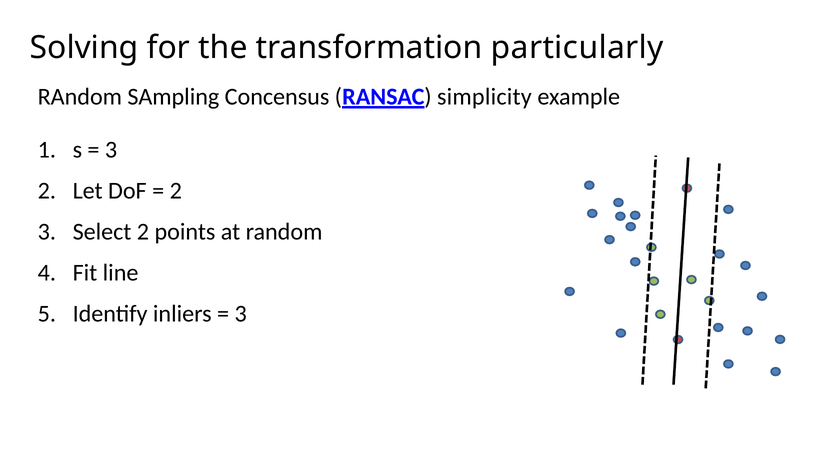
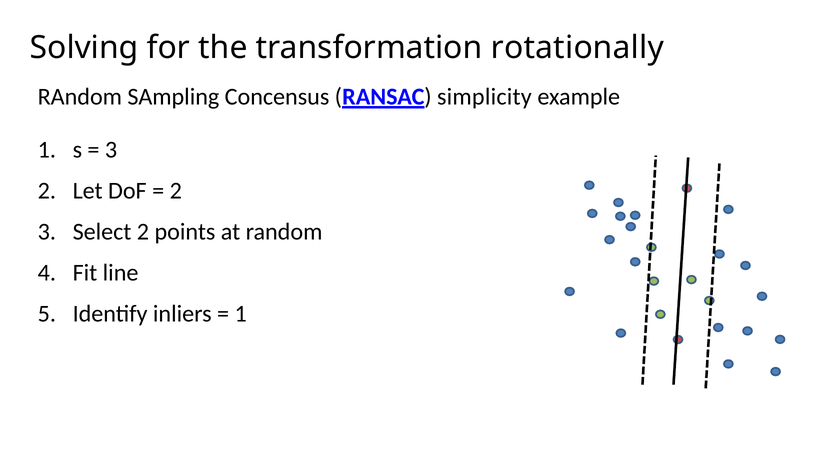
particularly: particularly -> rotationally (577, 48)
3: 3 -> 1 (241, 314)
